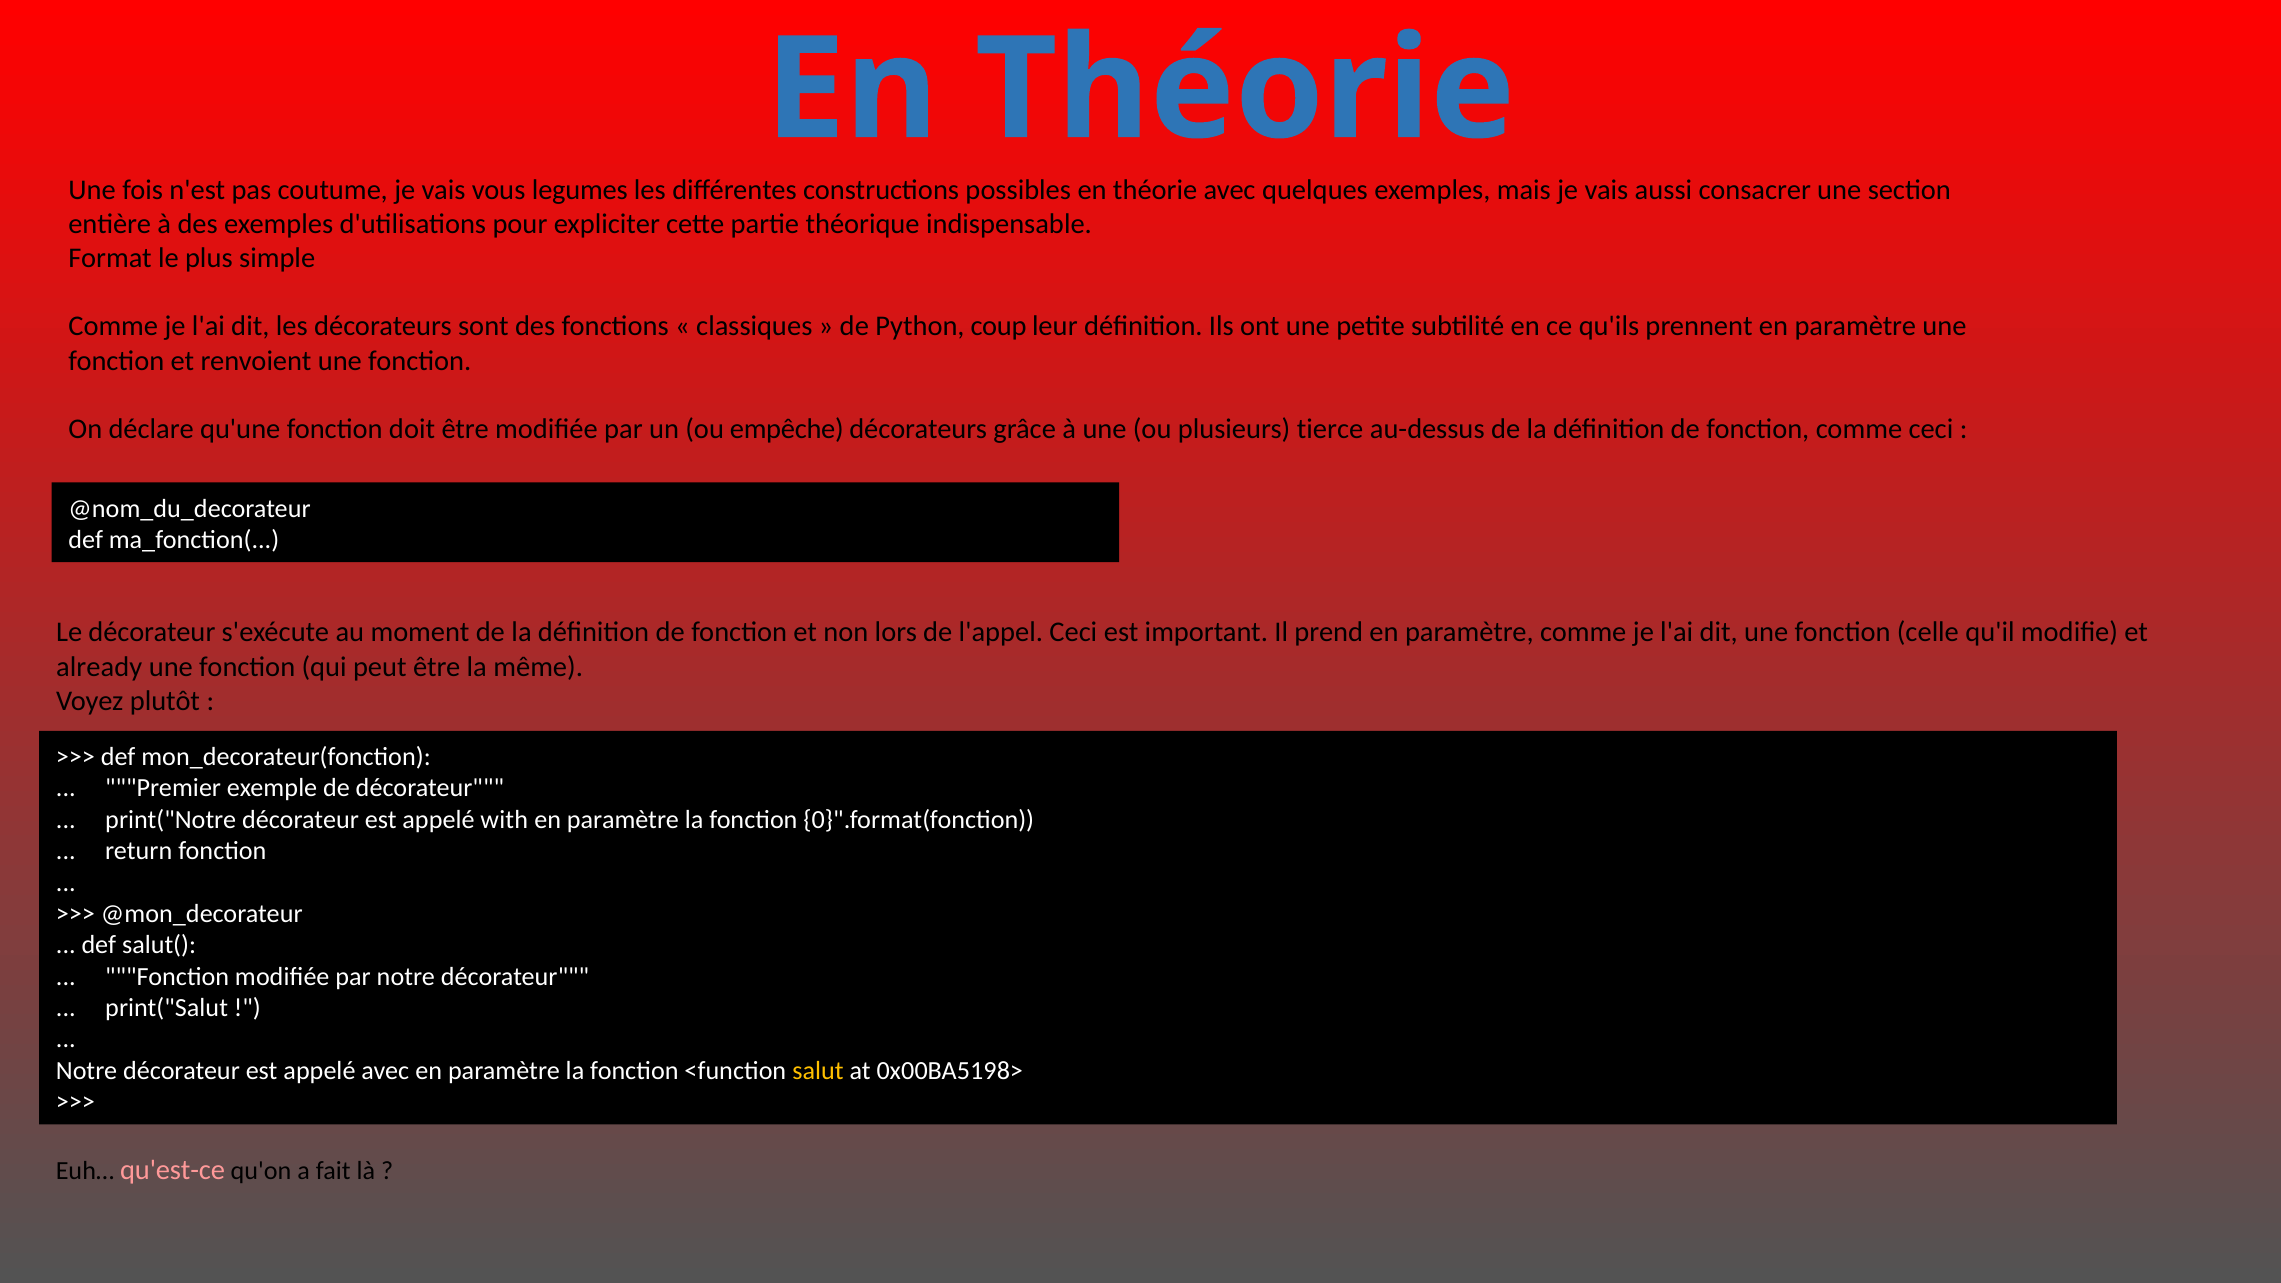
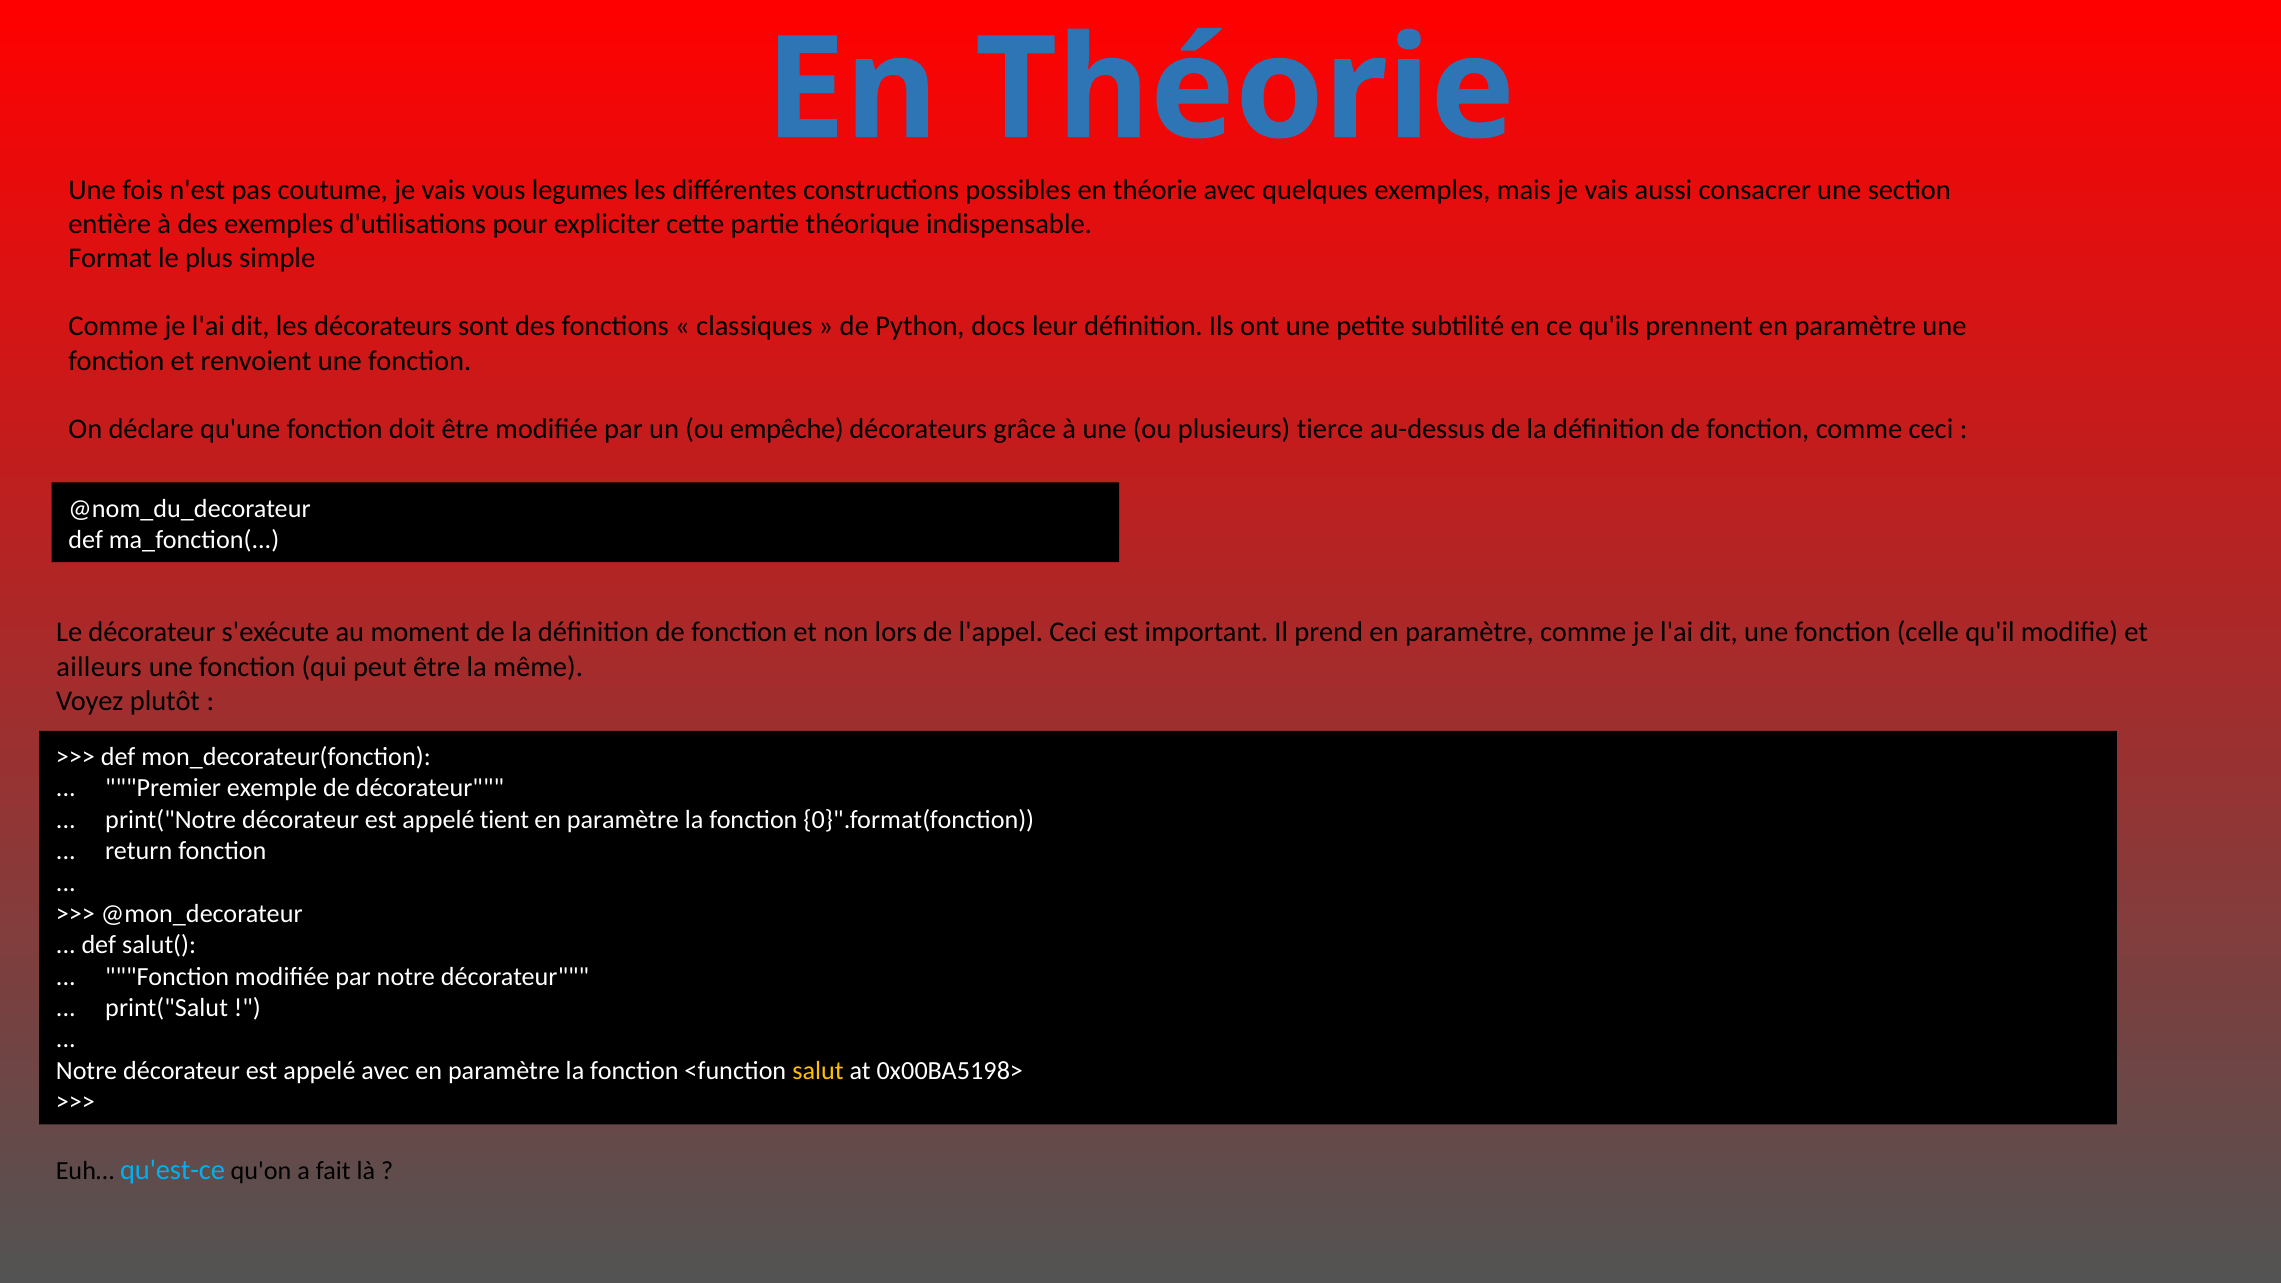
coup: coup -> docs (998, 326)
already: already -> ailleurs (99, 667)
with: with -> tient (504, 820)
qu'est-ce colour: pink -> light blue (173, 1170)
